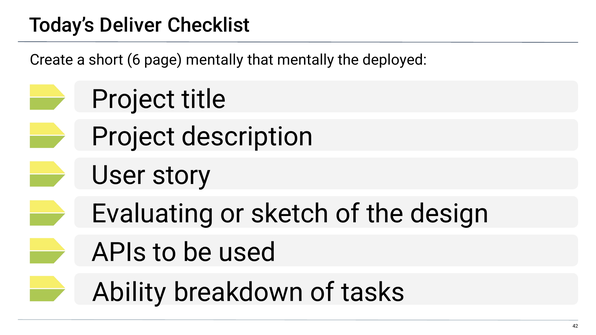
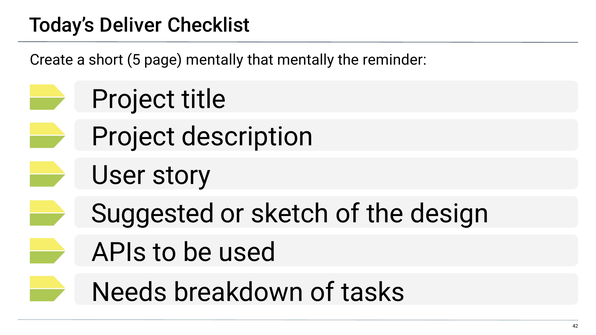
6: 6 -> 5 (134, 60)
deployed: deployed -> reminder (395, 60)
Evaluating: Evaluating -> Suggested (153, 214)
Ability: Ability -> Needs (129, 292)
